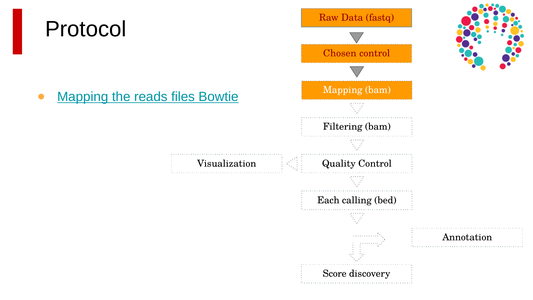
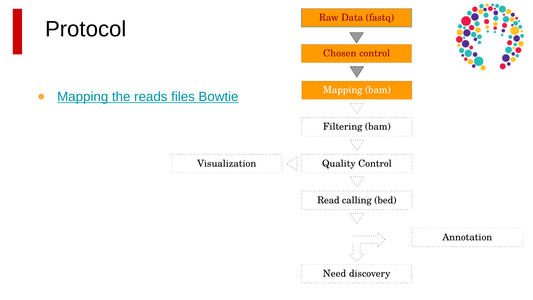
Each: Each -> Read (328, 200)
Score: Score -> Need (335, 273)
